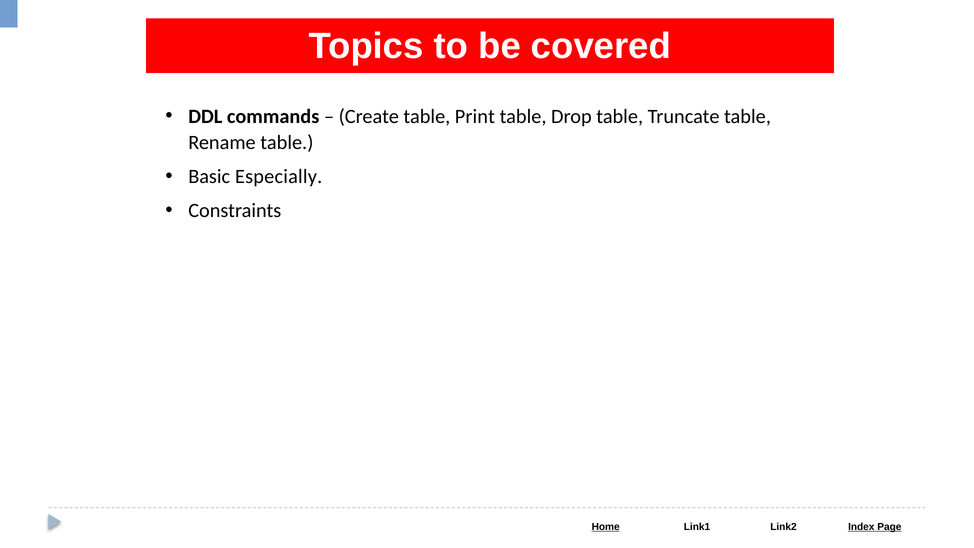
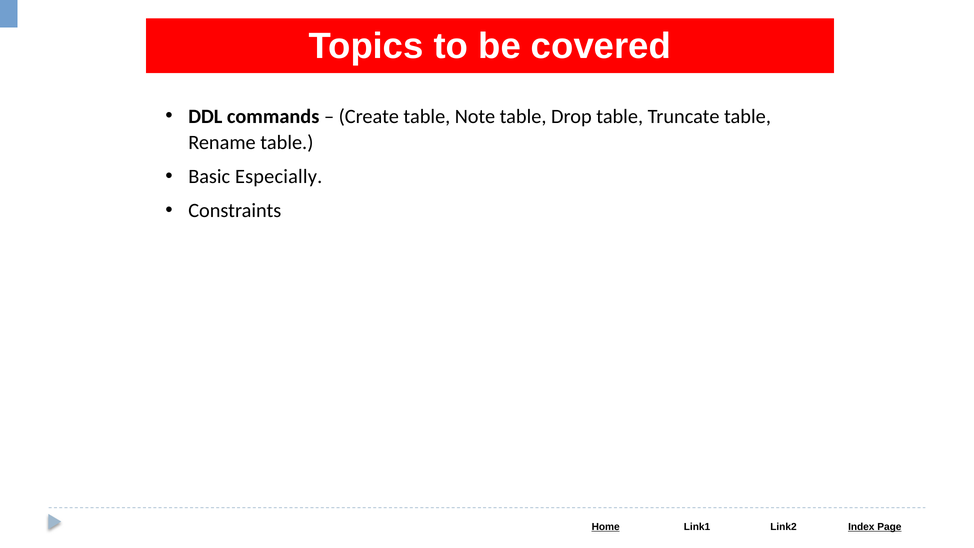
Print: Print -> Note (475, 116)
